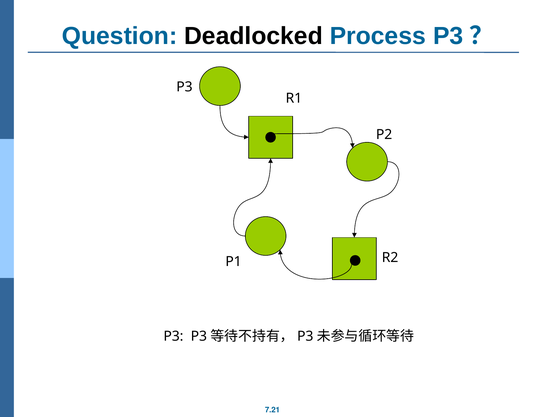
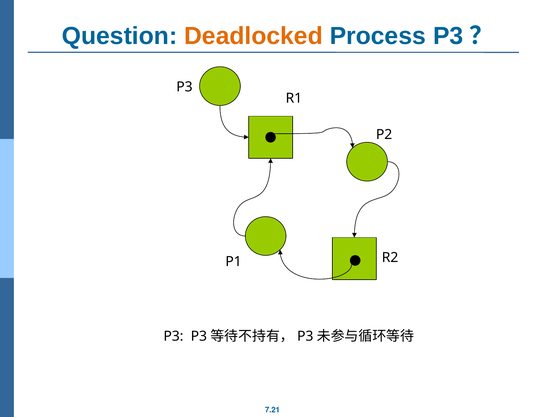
Deadlocked colour: black -> orange (253, 36)
